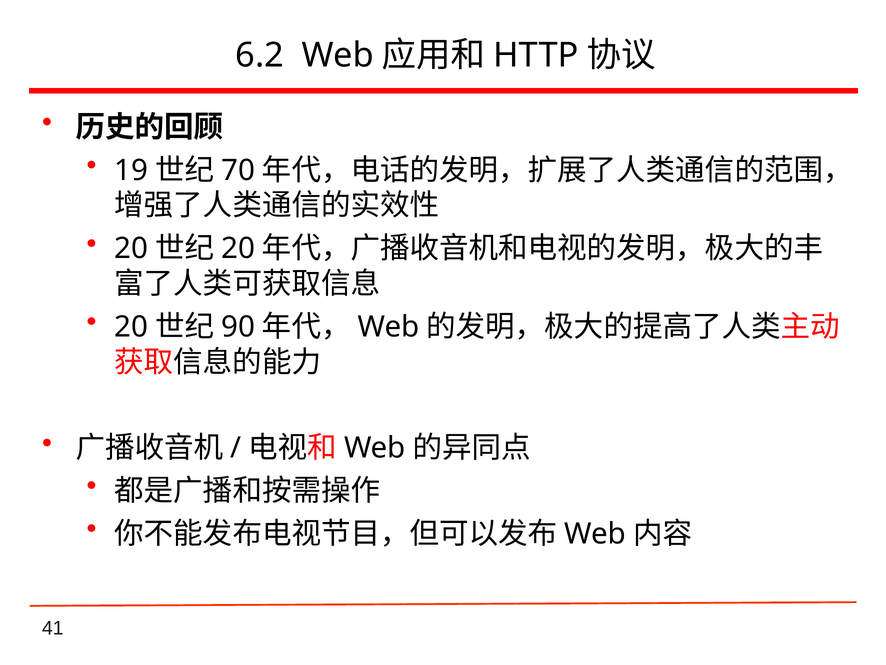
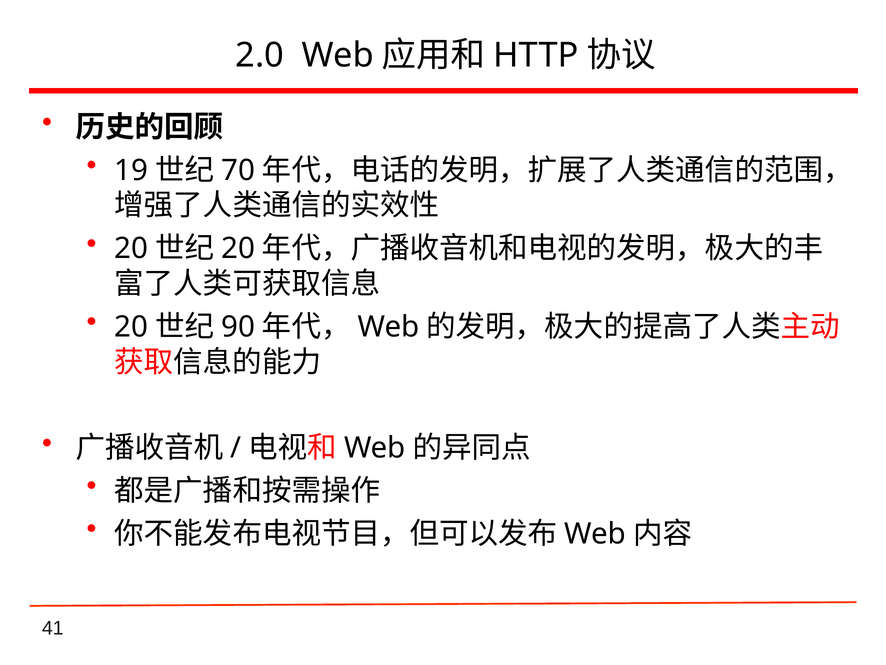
6.2: 6.2 -> 2.0 (260, 56)
